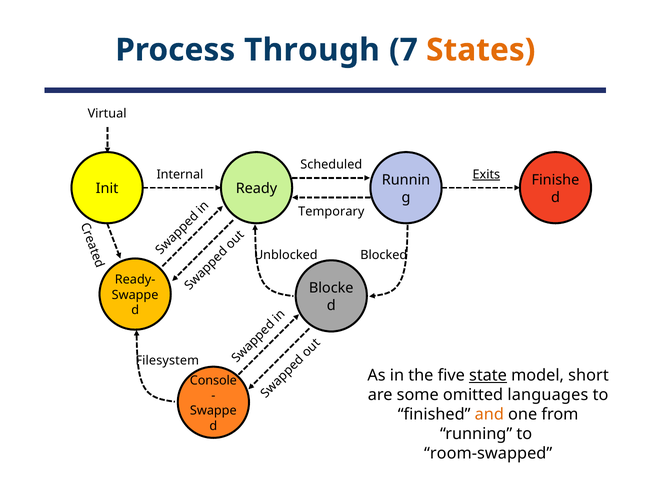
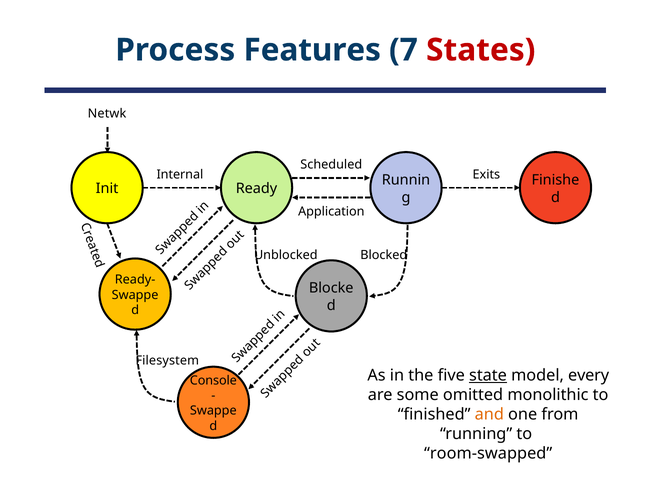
Through: Through -> Features (312, 50)
States colour: orange -> red (481, 50)
Virtual: Virtual -> Netwk (107, 114)
Exits underline: present -> none (486, 175)
Temporary: Temporary -> Application (331, 212)
short: short -> every (589, 376)
languages: languages -> monolithic (548, 395)
